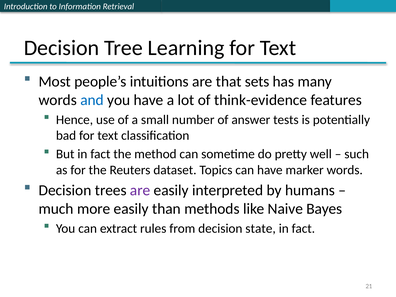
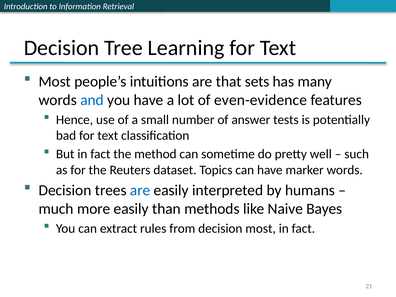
think-evidence: think-evidence -> even-evidence (261, 100)
are colour: purple -> blue (140, 190)
decision state: state -> most (261, 228)
